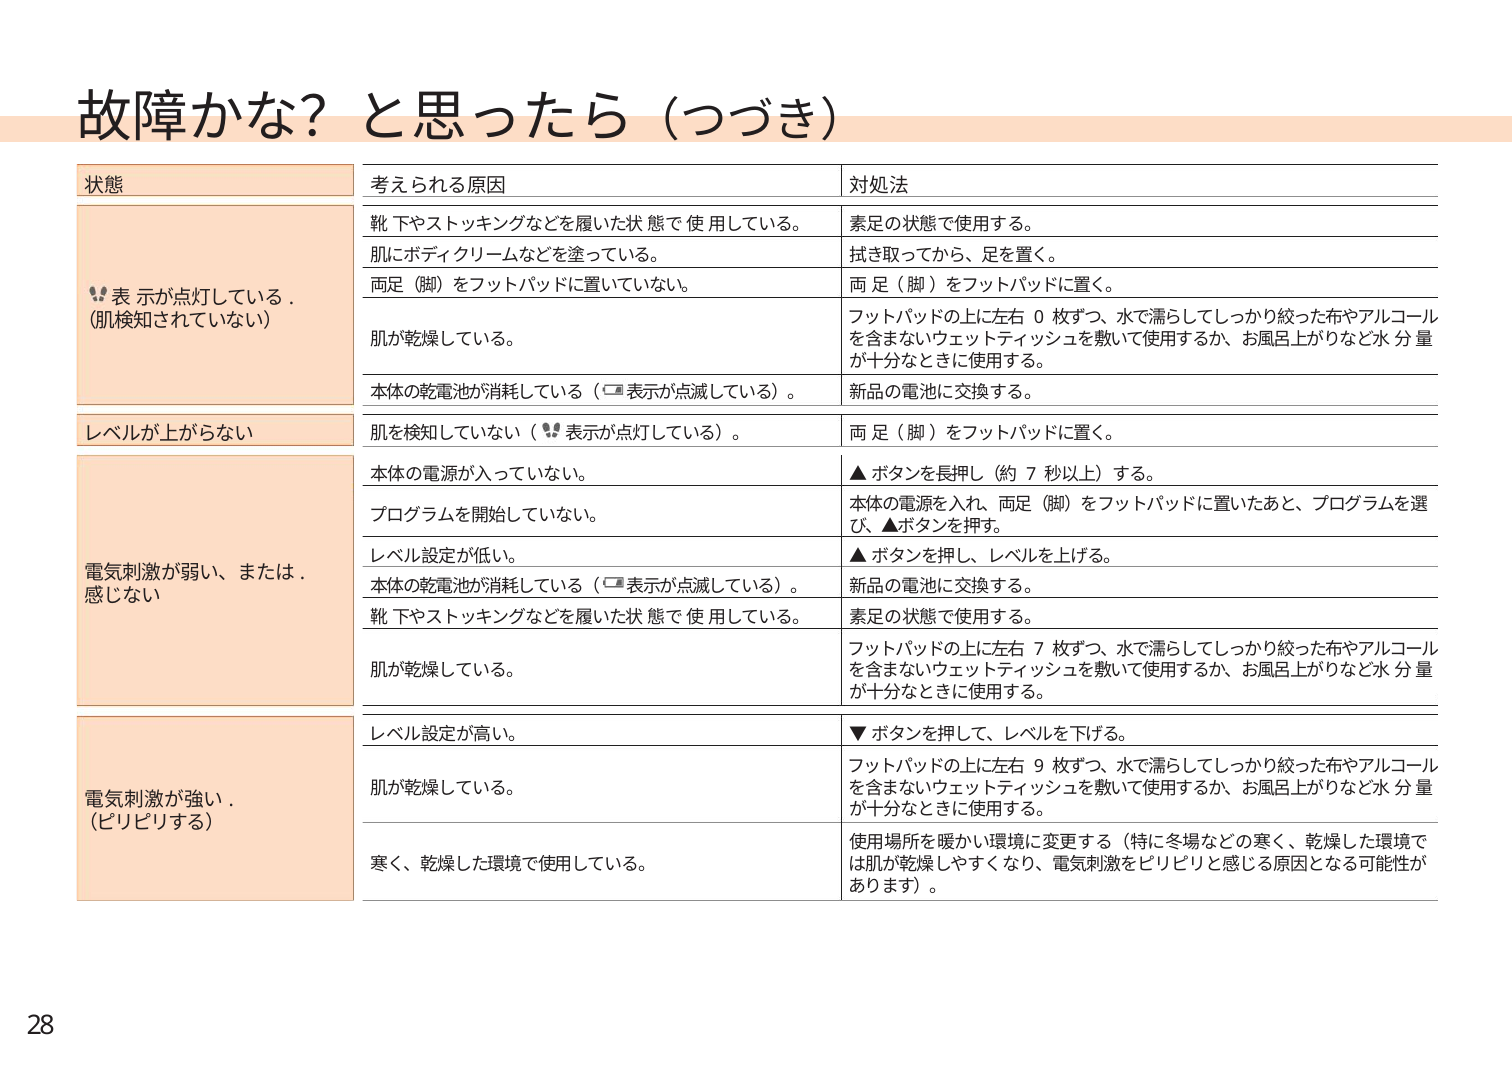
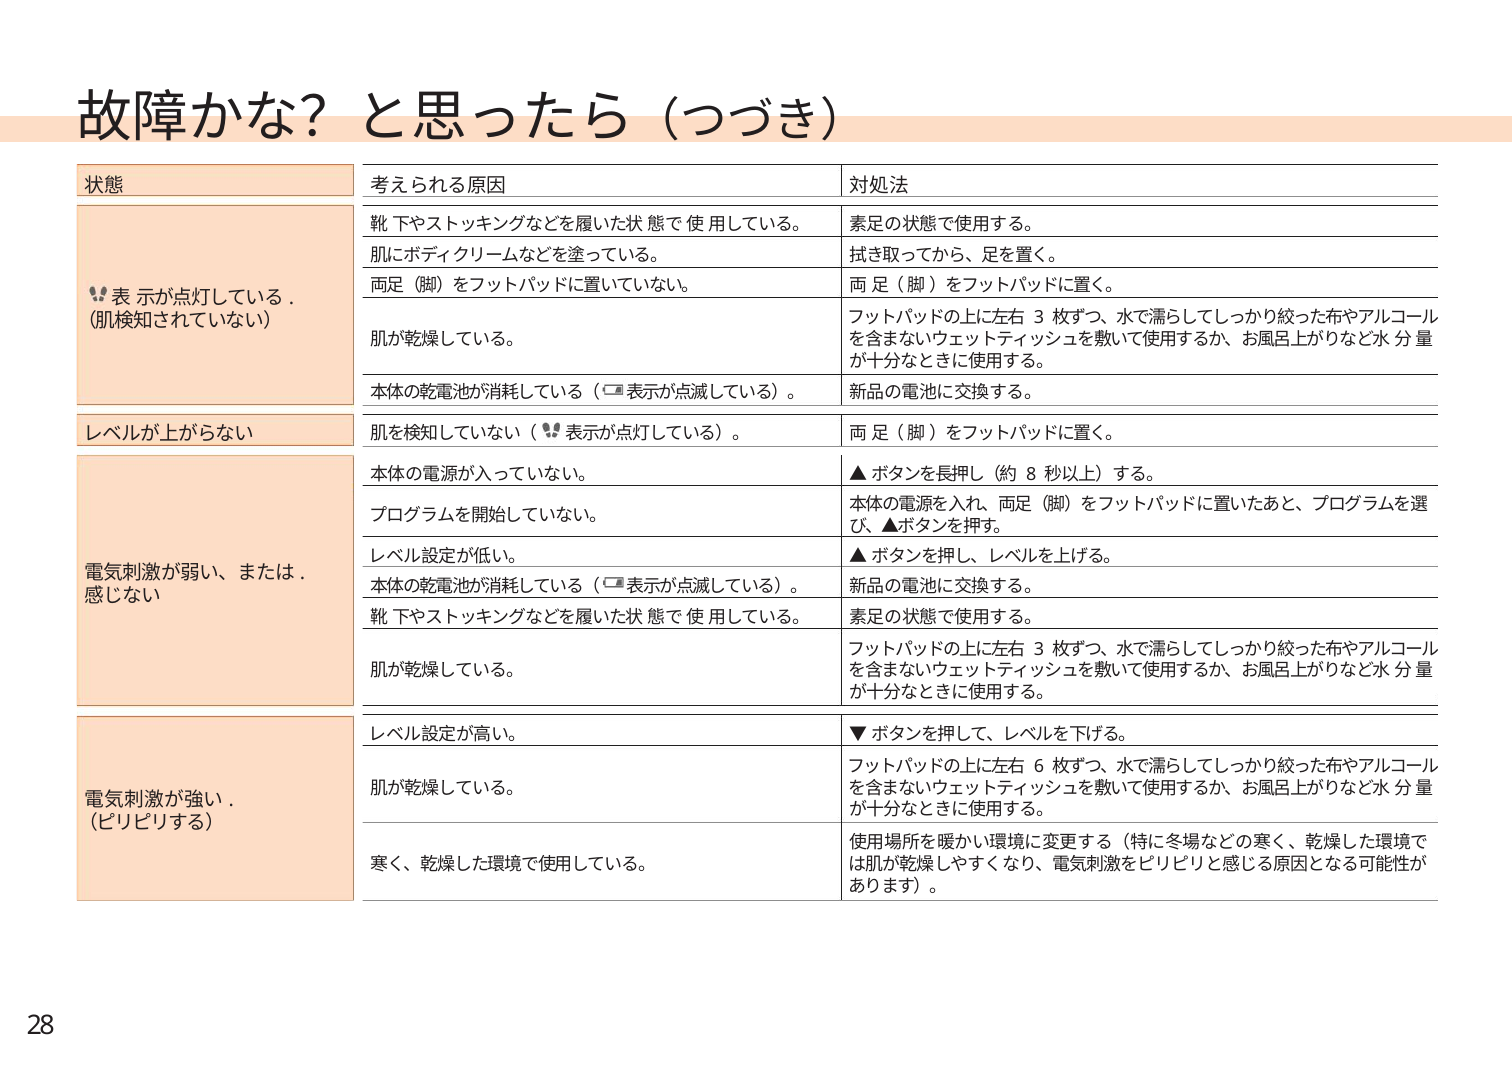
0: 0 -> 3 (1039, 318)
7: 7 -> 8 (1031, 474)
7: 7 -> 3 (1039, 649)
9: 9 -> 6 (1039, 766)
